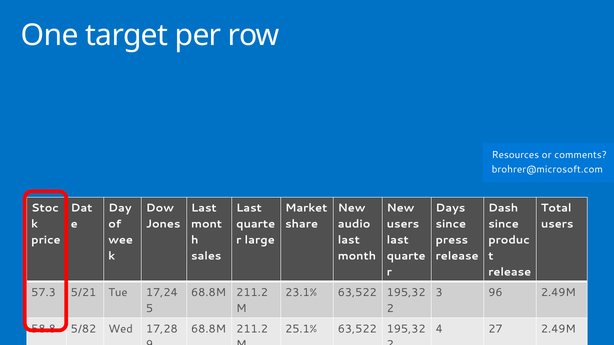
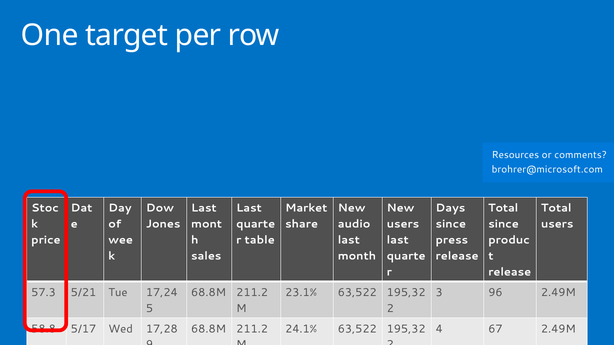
Dash: Dash -> Total (503, 208)
large: large -> table (260, 240)
5/82: 5/82 -> 5/17 (83, 329)
25.1%: 25.1% -> 24.1% (301, 329)
27: 27 -> 67 (495, 329)
